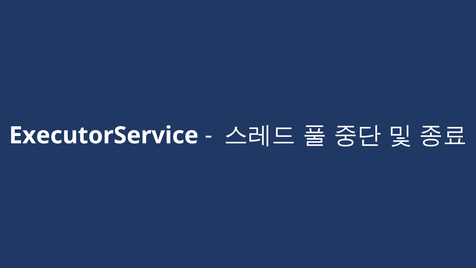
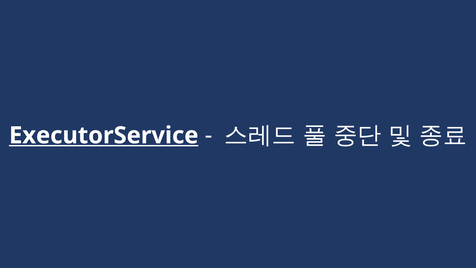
ExecutorService underline: none -> present (104, 135)
